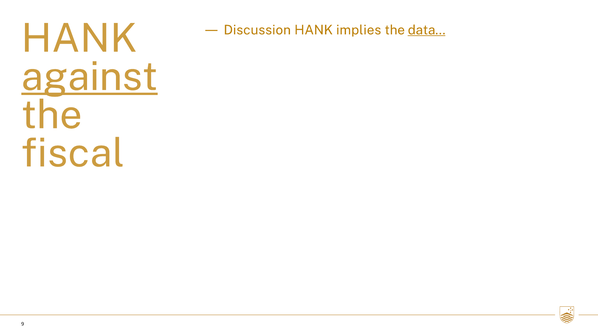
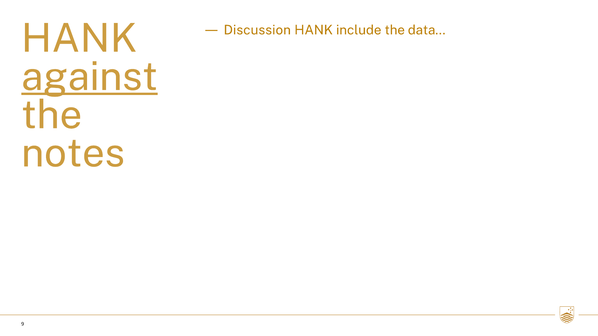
implies: implies -> include (359, 30)
data… underline: present -> none (427, 30)
fiscal: fiscal -> notes (73, 153)
